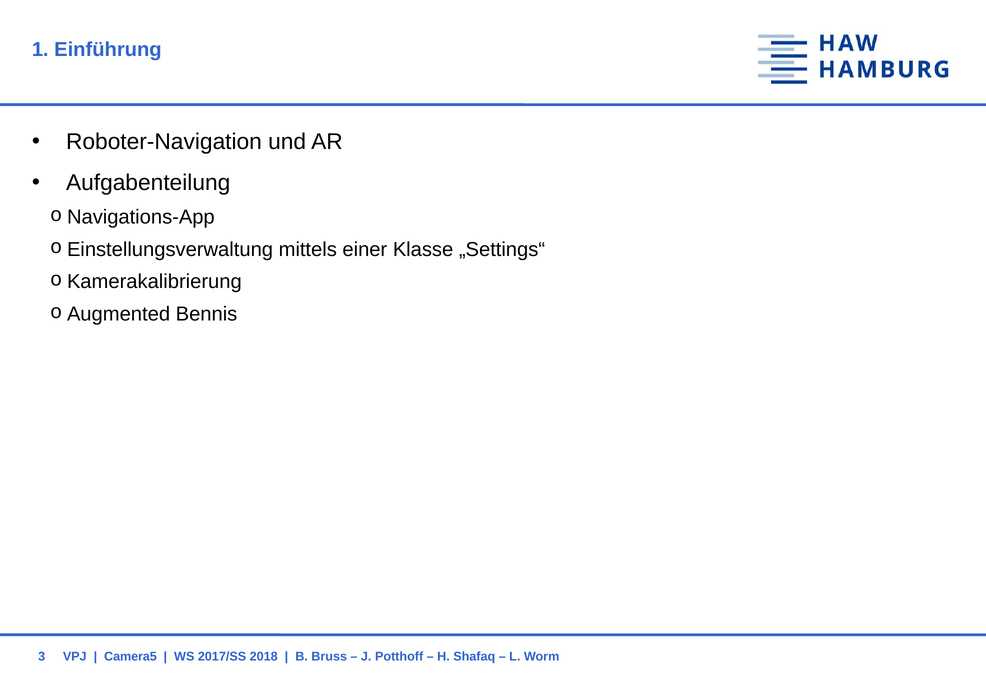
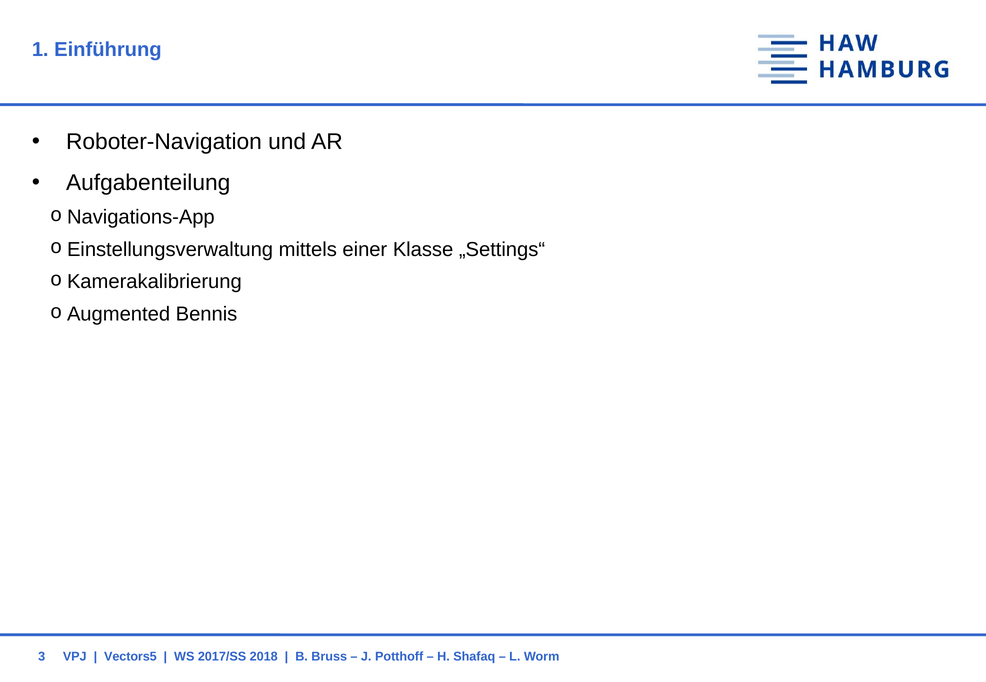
Camera5: Camera5 -> Vectors5 (130, 657)
